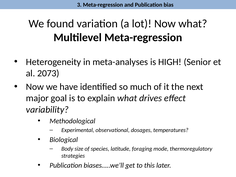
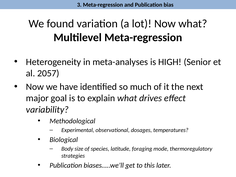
2073: 2073 -> 2057 (48, 73)
